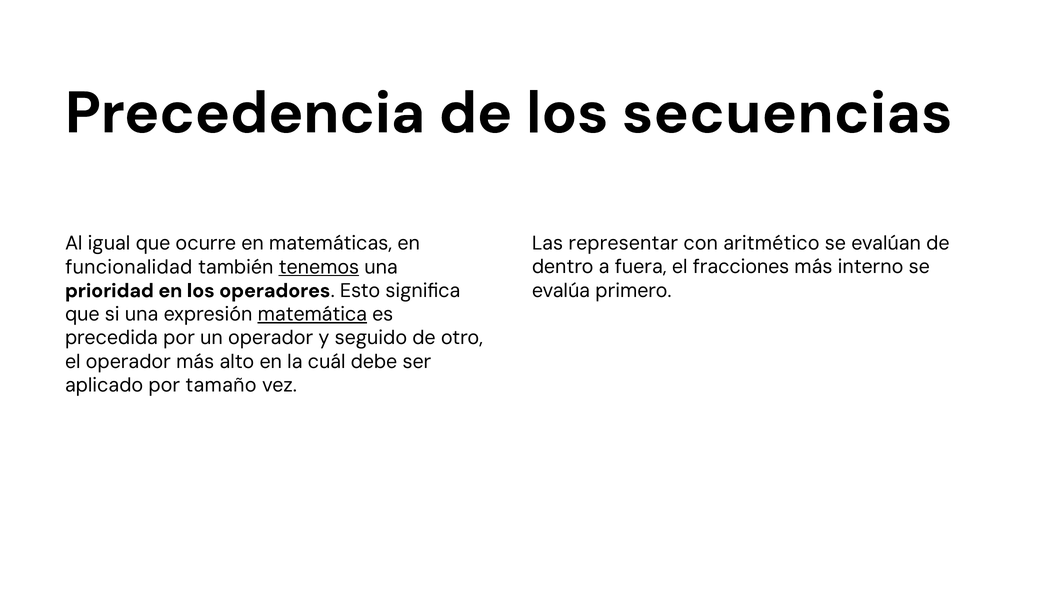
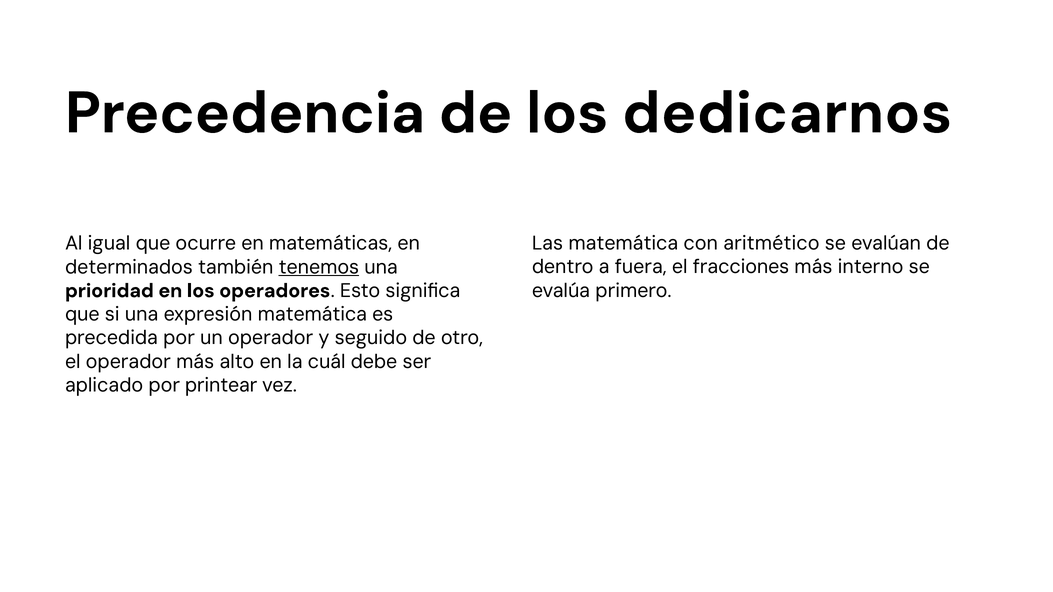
secuencias: secuencias -> dedicarnos (787, 113)
Las representar: representar -> matemática (623, 243)
funcionalidad: funcionalidad -> determinados (129, 267)
matemática underline: present -> none (312, 314)
tamaño: tamaño -> printear (221, 386)
